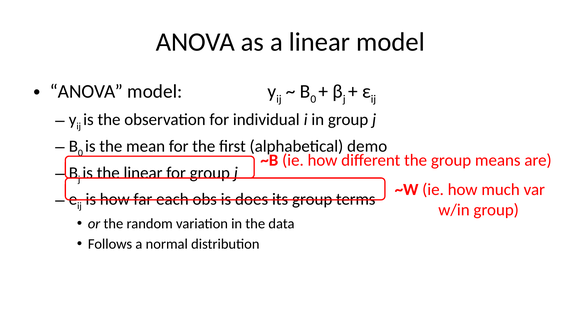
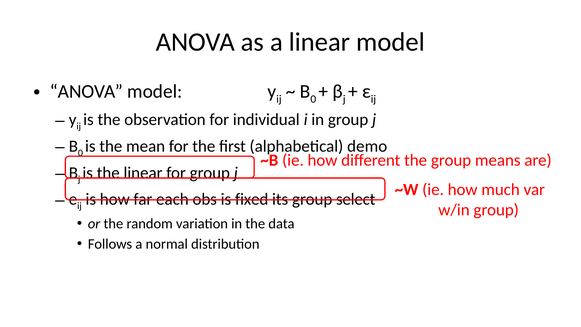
does: does -> fixed (252, 199)
terms: terms -> select (356, 199)
